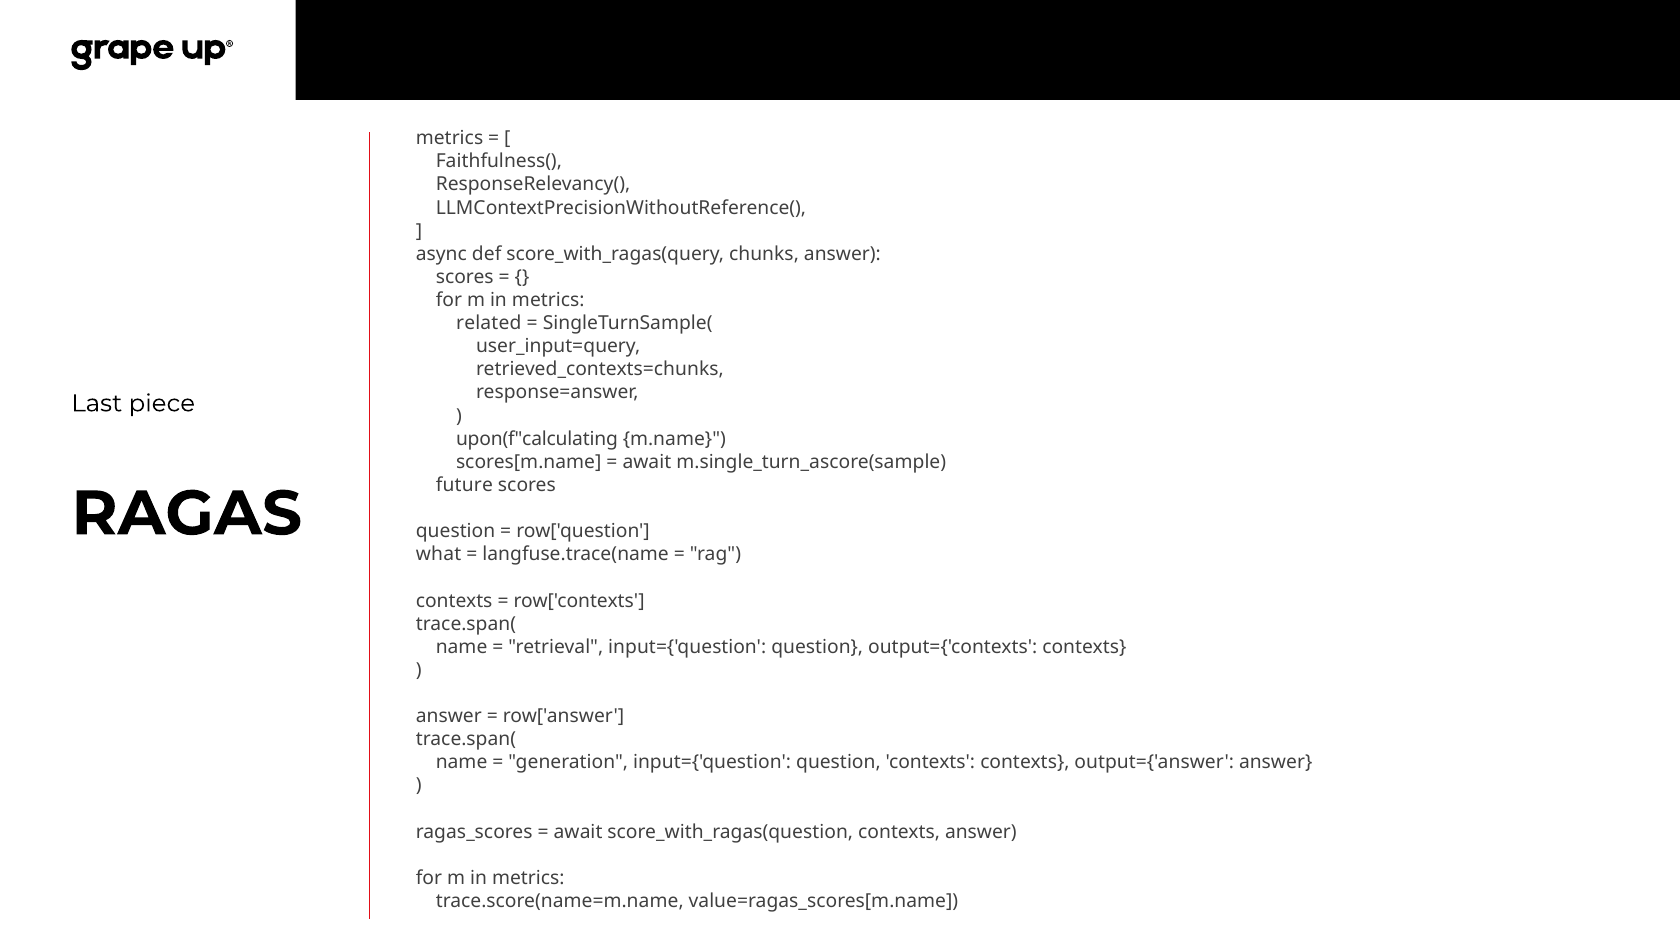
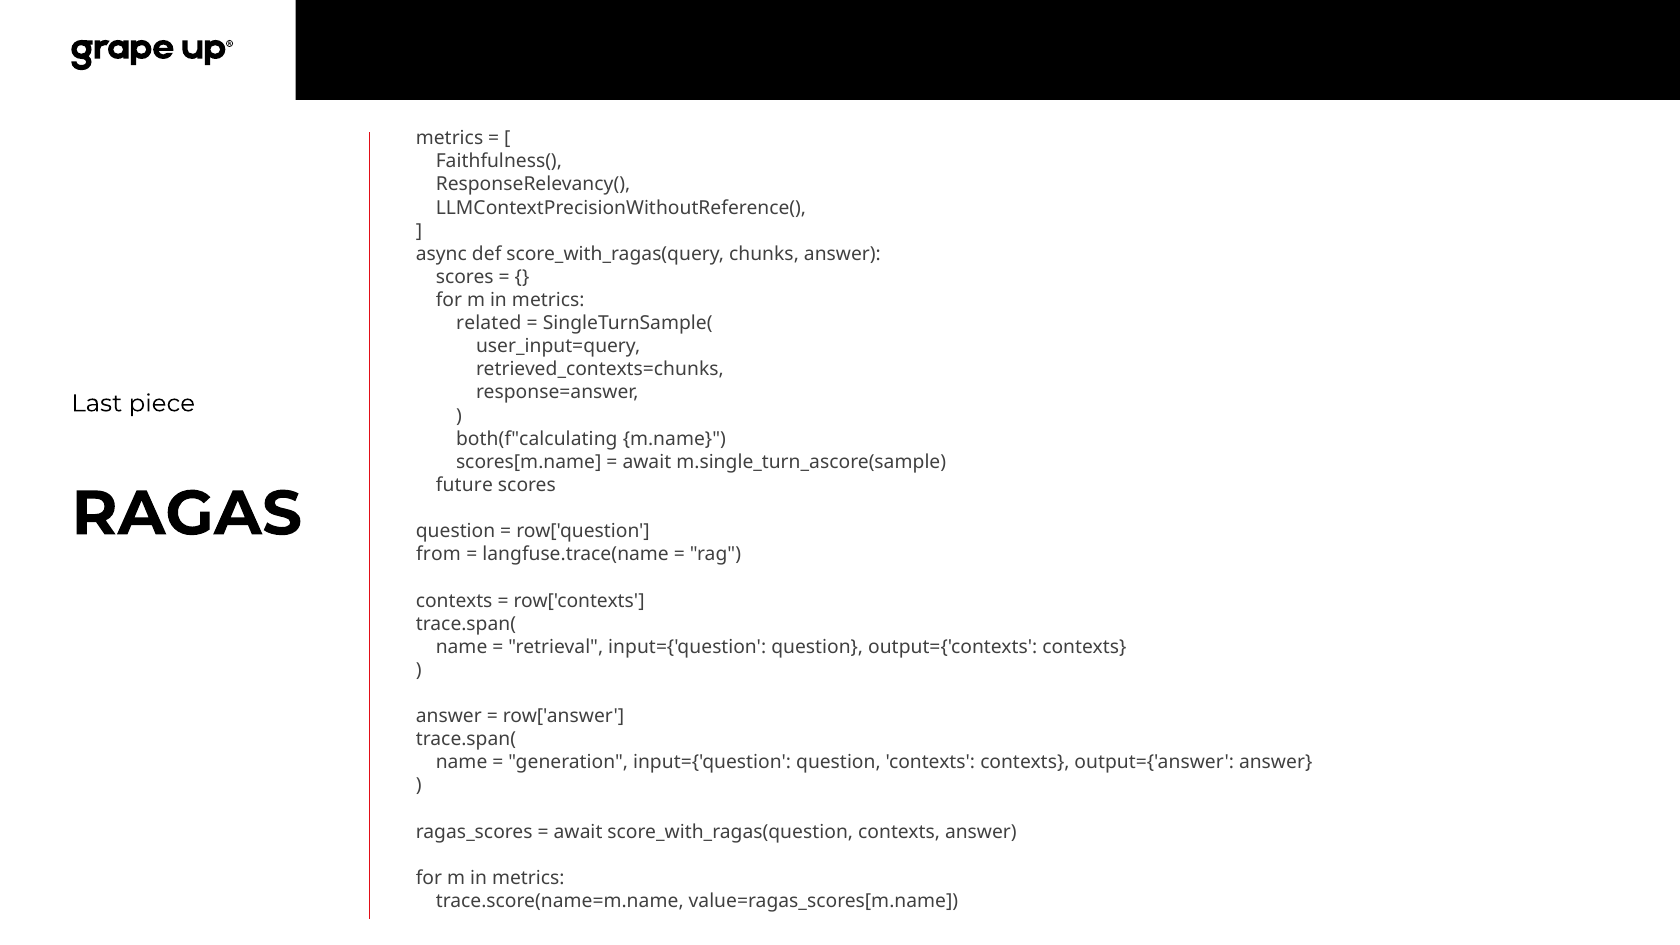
upon(f"calculating: upon(f"calculating -> both(f"calculating (537, 439)
what: what -> from (439, 554)
